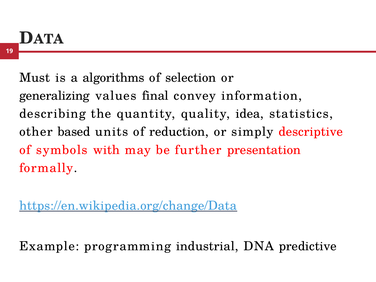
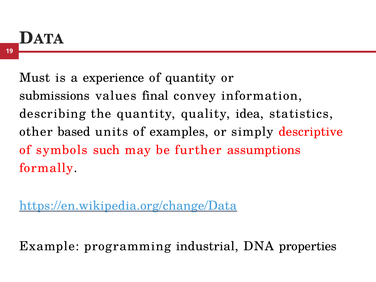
algorithms: algorithms -> experience (113, 78)
of selection: selection -> quantity (191, 78)
generalizing: generalizing -> submissions (54, 96)
reduction: reduction -> examples (179, 132)
with: with -> such (107, 150)
presentation: presentation -> assumptions (264, 150)
predictive: predictive -> properties (308, 246)
